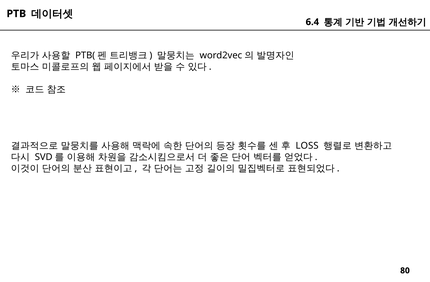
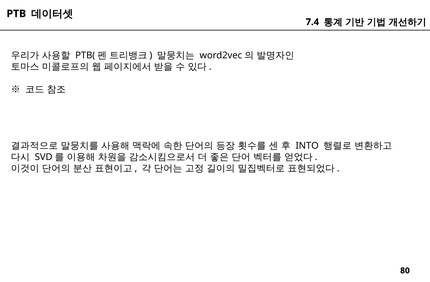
6.4: 6.4 -> 7.4 (312, 22)
LOSS: LOSS -> INTO (307, 146)
